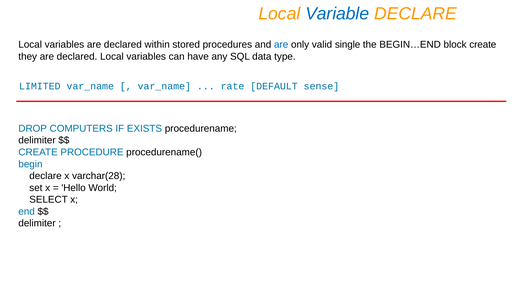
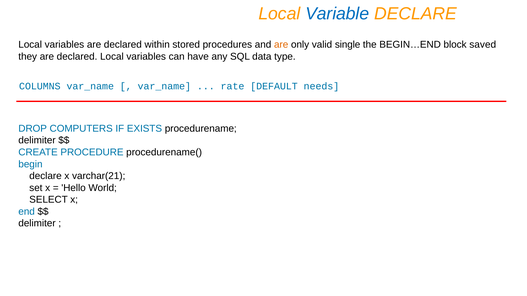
are colour: blue -> orange (281, 45)
block create: create -> saved (483, 45)
LIMITED: LIMITED -> COLUMNS (40, 86)
sense: sense -> needs (321, 86)
varchar(28: varchar(28 -> varchar(21 (99, 176)
